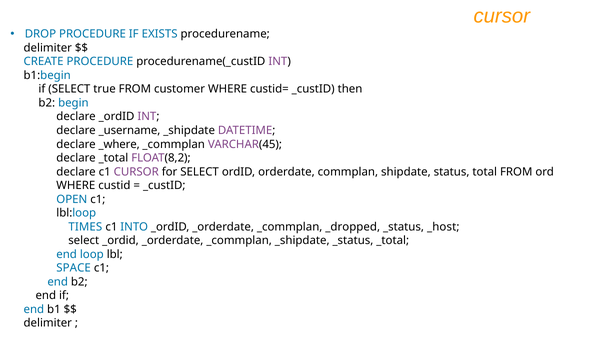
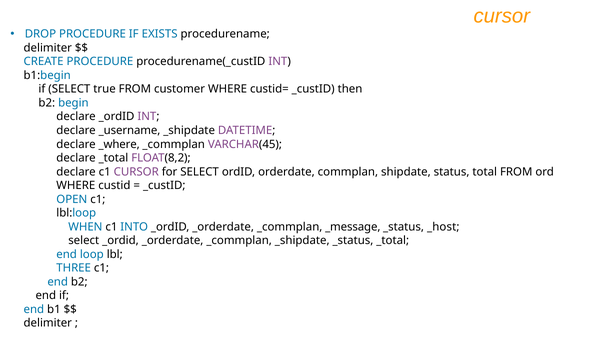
TIMES: TIMES -> WHEN (85, 227)
_dropped: _dropped -> _message (353, 227)
SPACE: SPACE -> THREE (74, 268)
